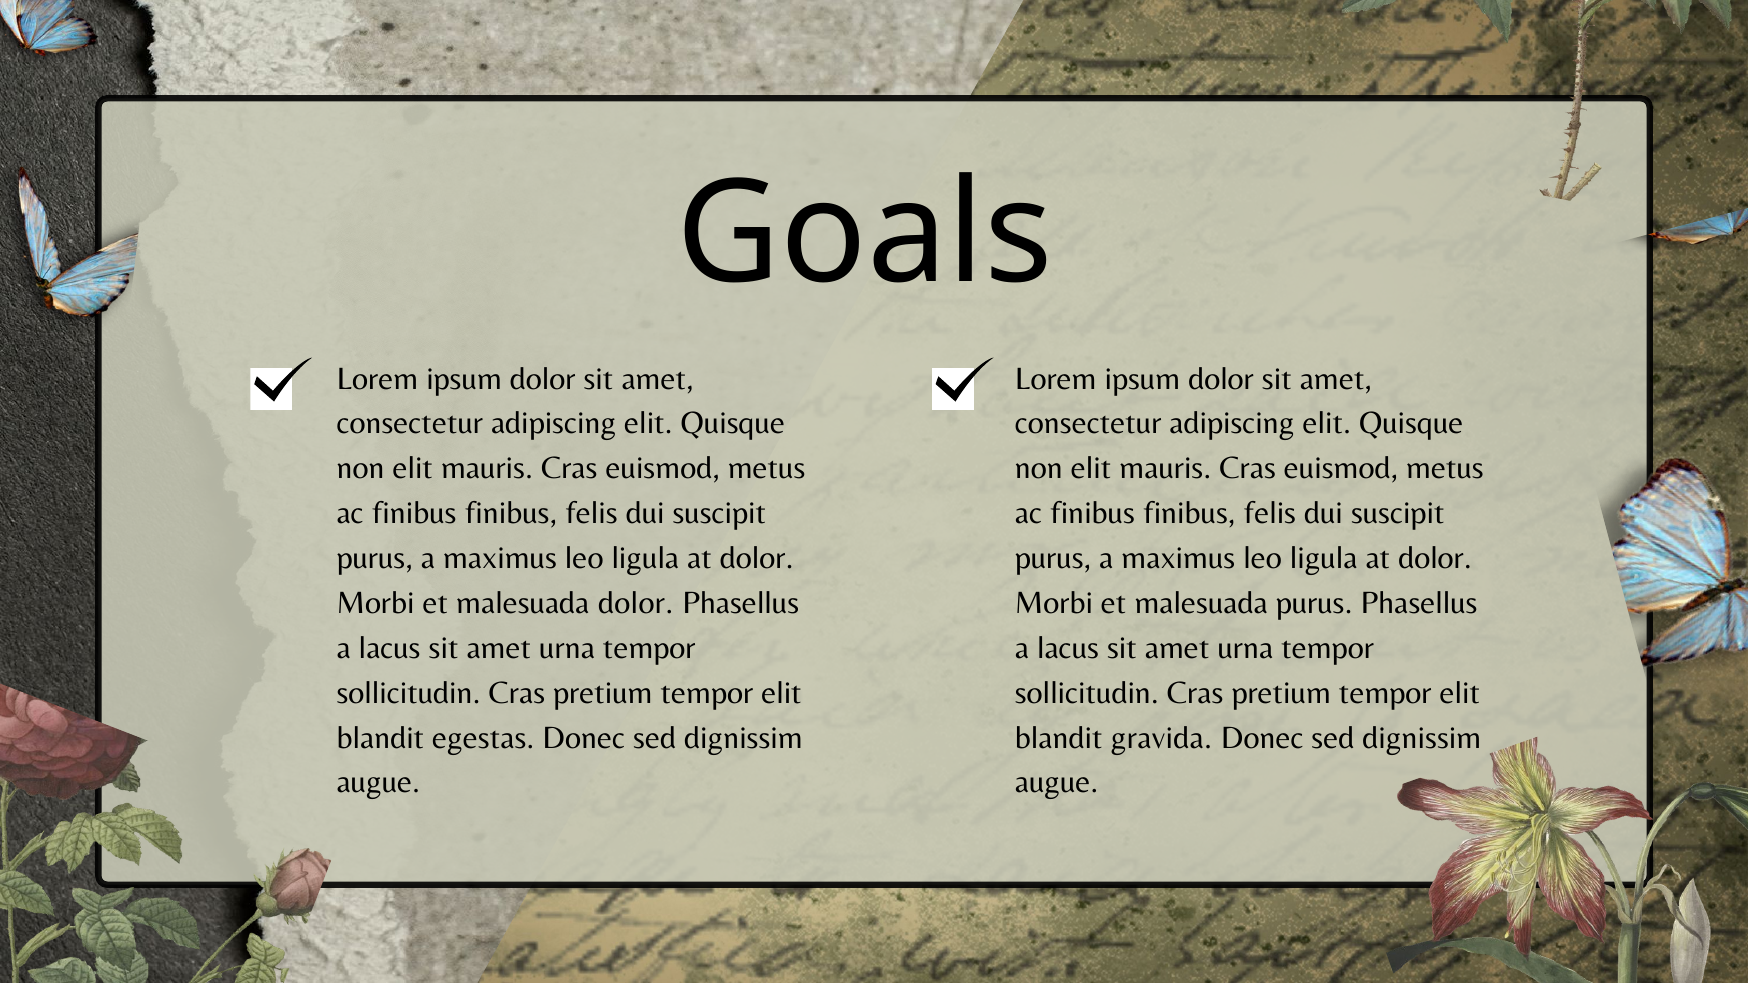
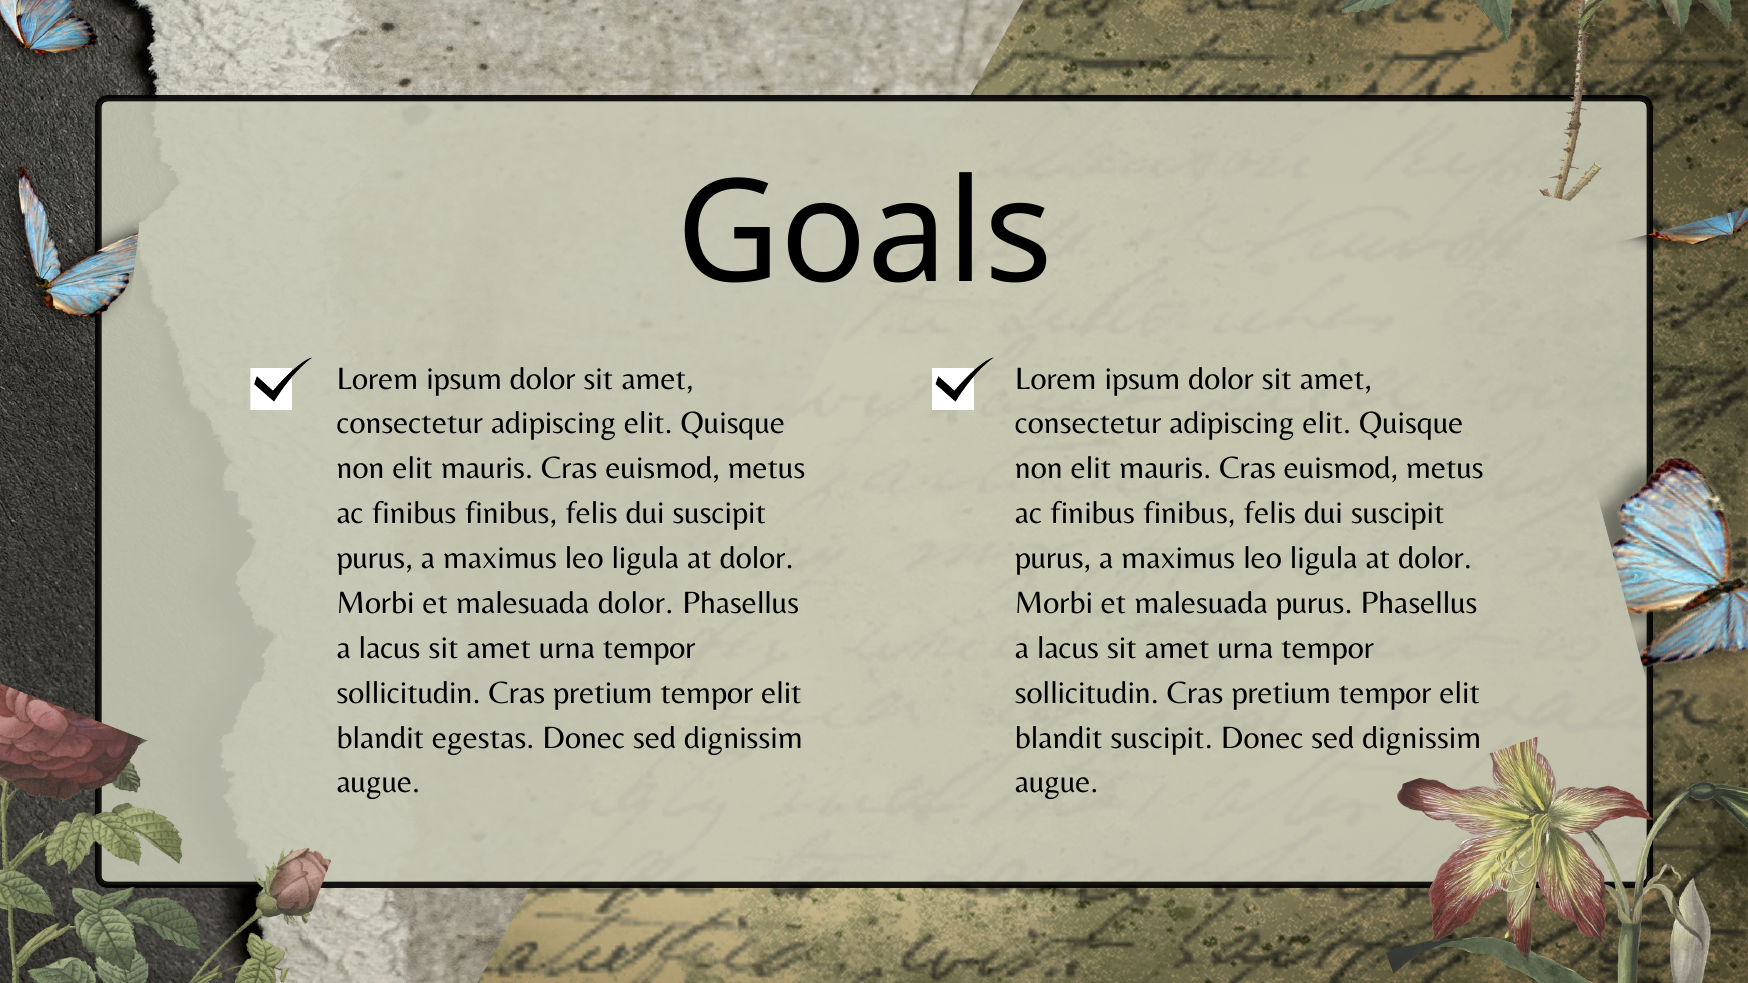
blandit gravida: gravida -> suscipit (1162, 738)
